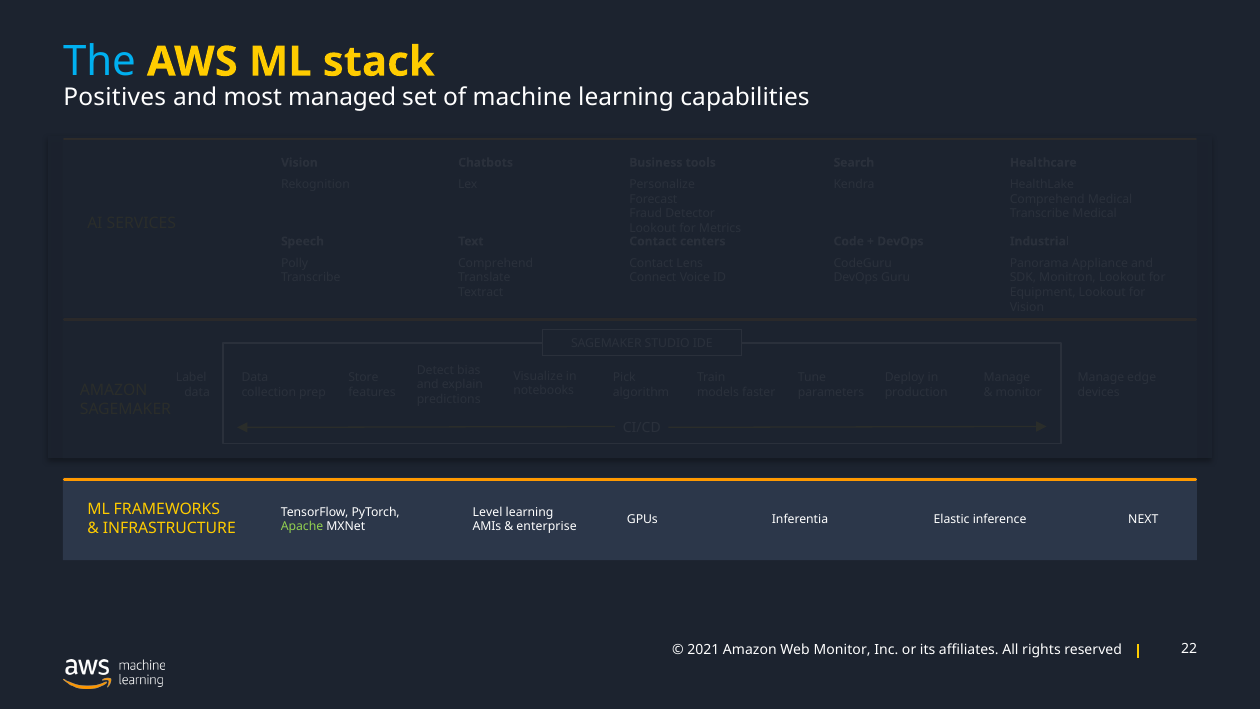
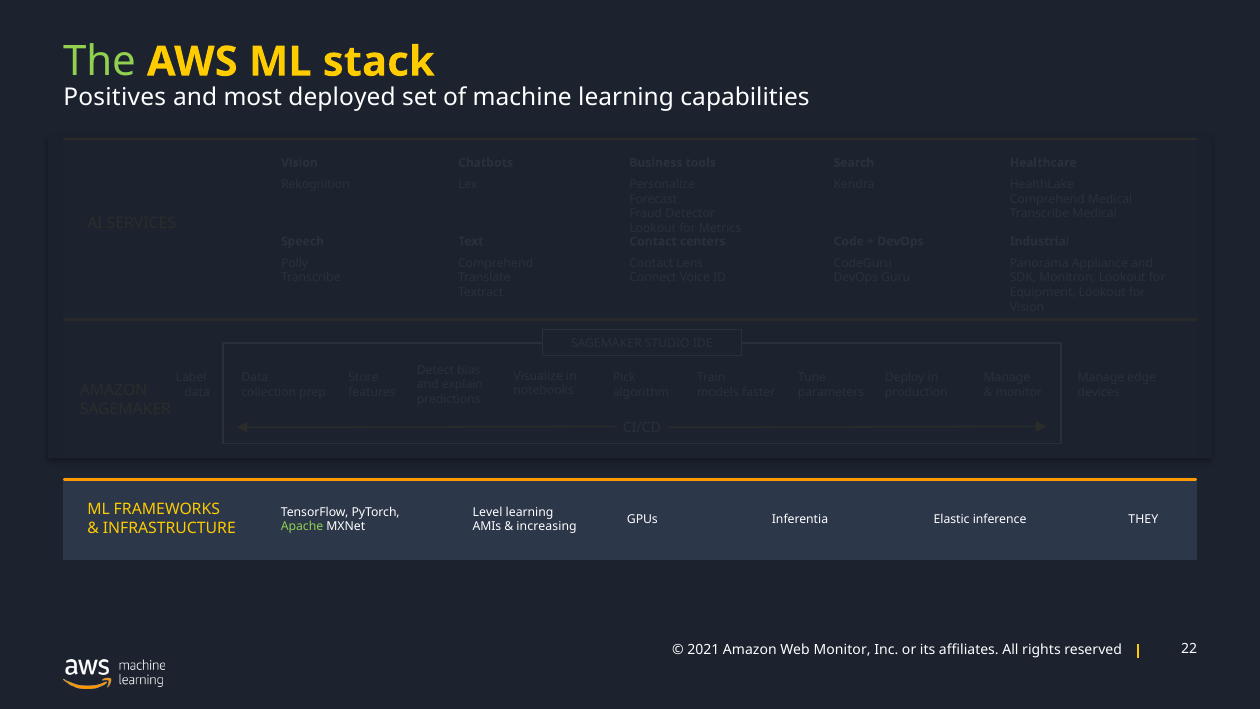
The colour: light blue -> light green (99, 62)
managed: managed -> deployed (342, 98)
NEXT: NEXT -> THEY (1143, 520)
enterprise: enterprise -> increasing (547, 527)
